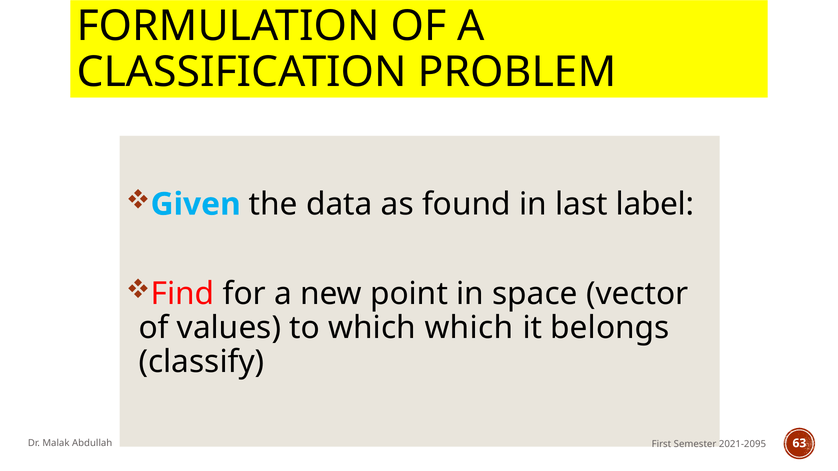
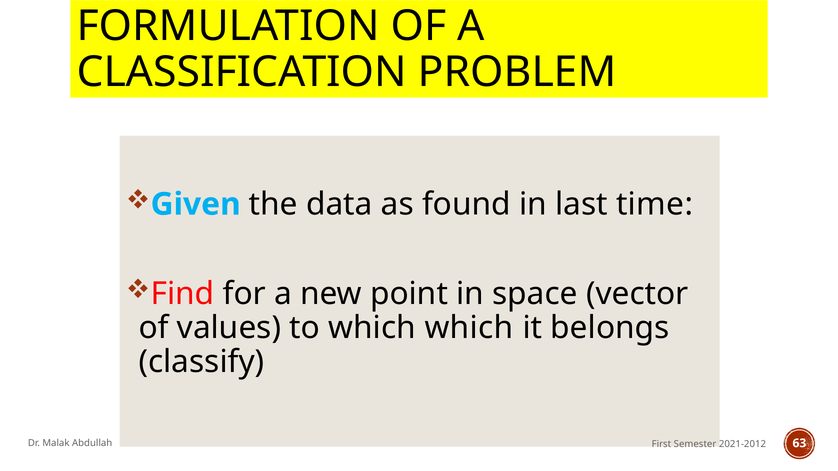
label: label -> time (655, 204)
2021-2095: 2021-2095 -> 2021-2012 (742, 444)
